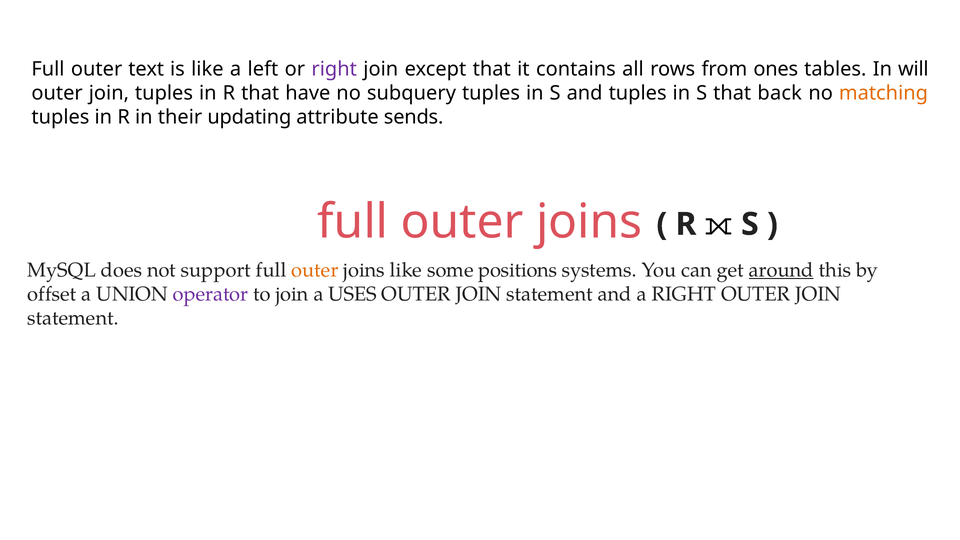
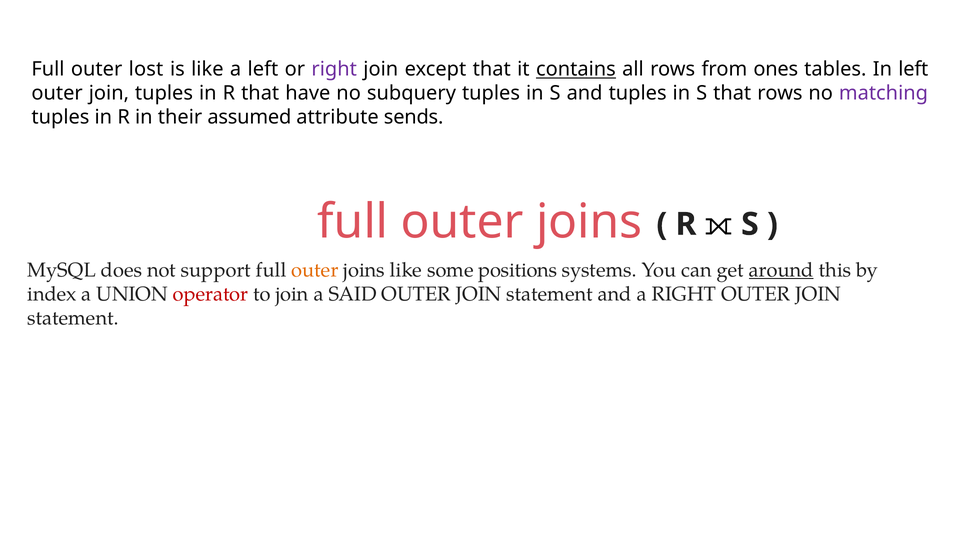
text: text -> lost (146, 69)
contains underline: none -> present (576, 69)
In will: will -> left (913, 69)
that back: back -> rows (780, 93)
matching colour: orange -> purple (883, 93)
updating: updating -> assumed (249, 117)
offset: offset -> index (52, 294)
operator colour: purple -> red (211, 294)
USES: USES -> SAID (353, 294)
